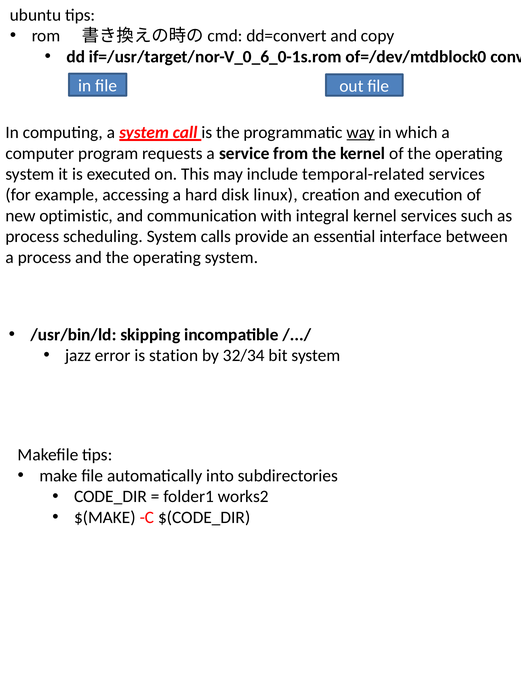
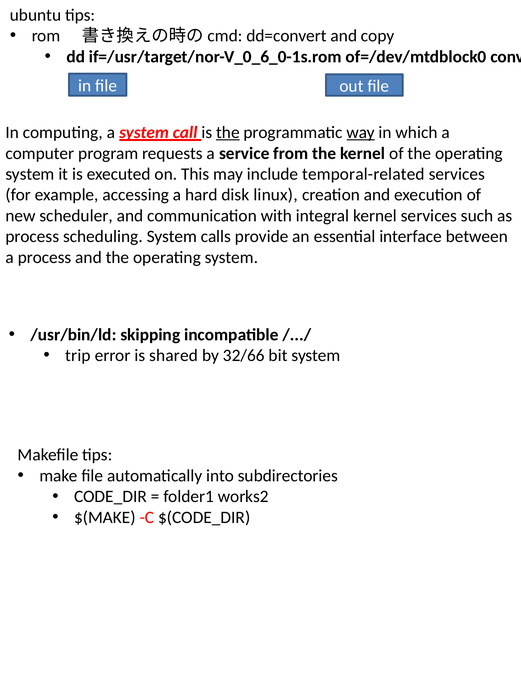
the underline: none -> present (228, 133)
optimistic: optimistic -> scheduler (76, 216)
jazz: jazz -> trip (78, 356)
station: station -> shared (174, 356)
32/34: 32/34 -> 32/66 (244, 356)
